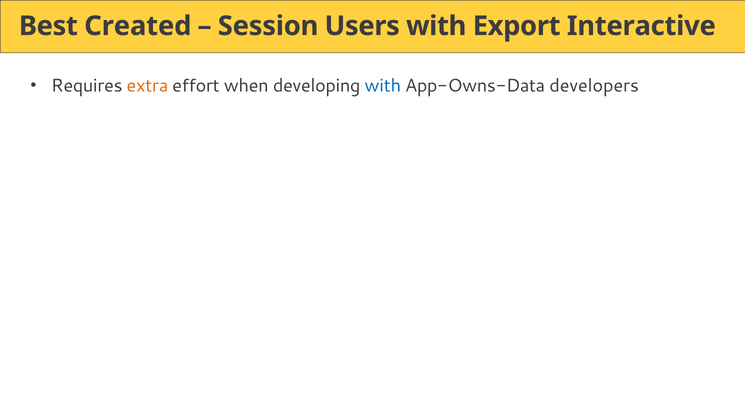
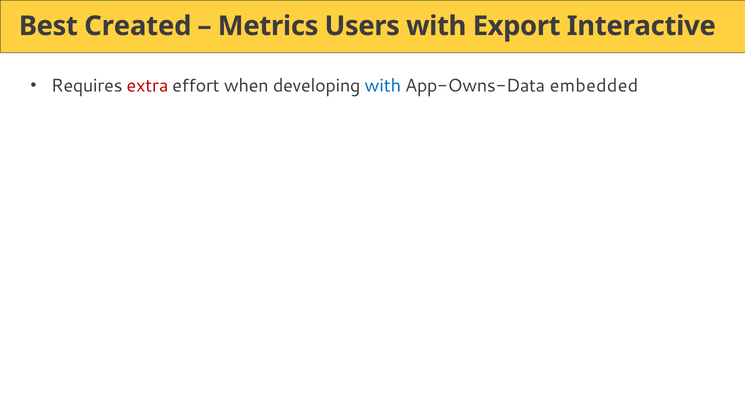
Session: Session -> Metrics (268, 26)
extra colour: orange -> red (147, 86)
developers: developers -> embedded (594, 86)
